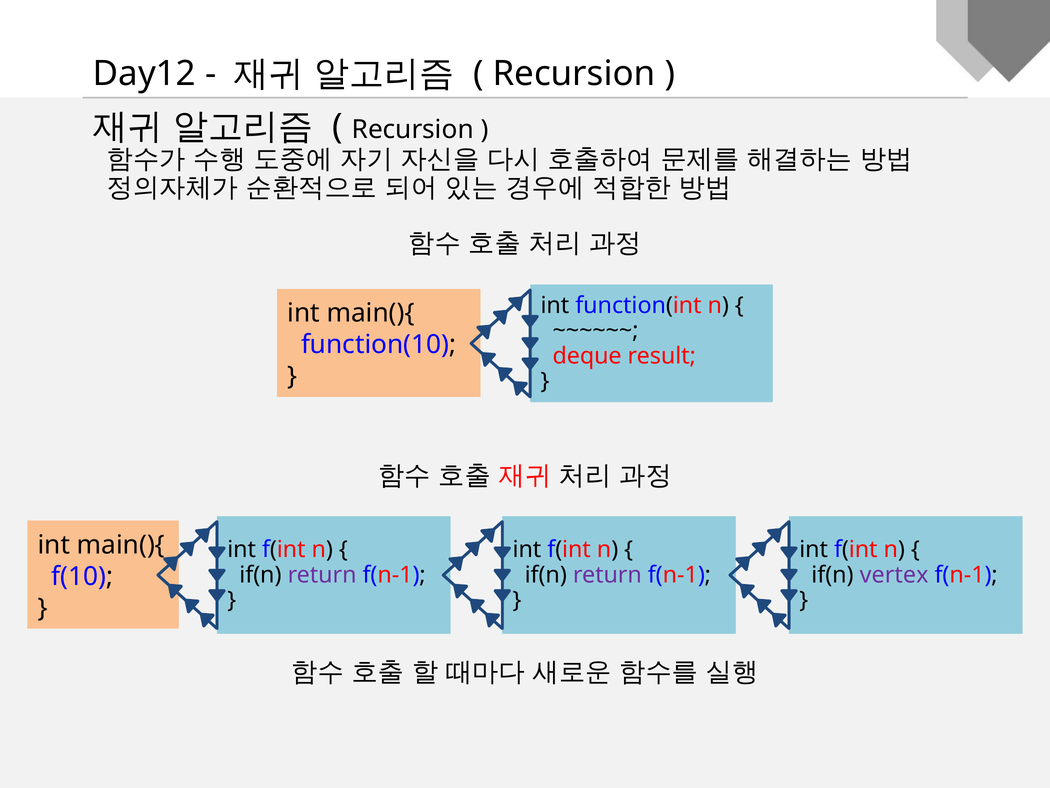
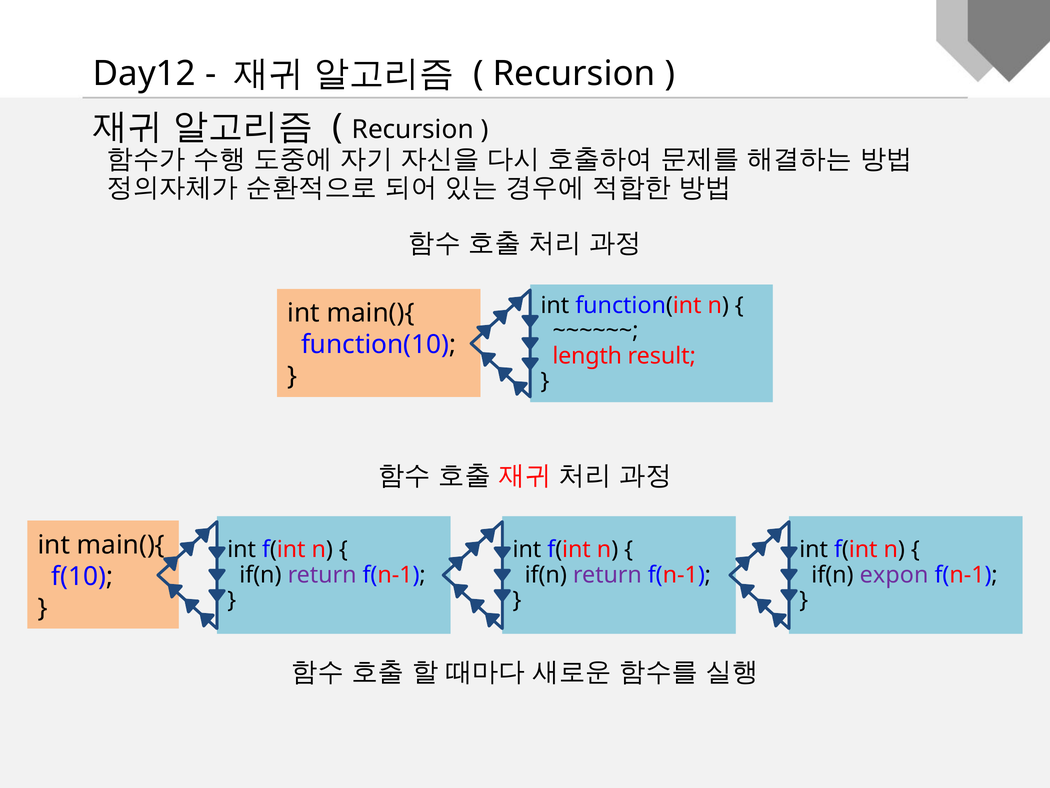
deque: deque -> length (587, 356)
vertex: vertex -> expon (894, 575)
